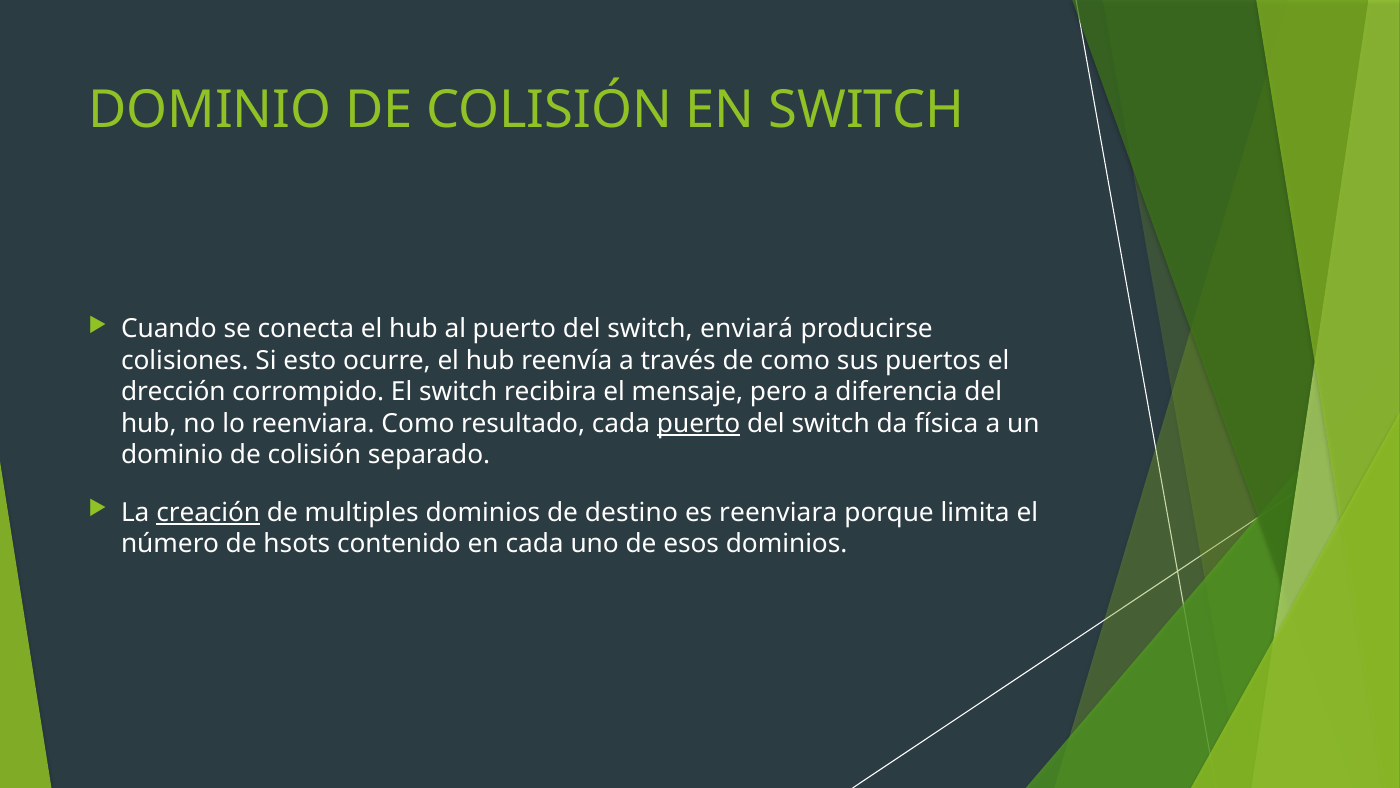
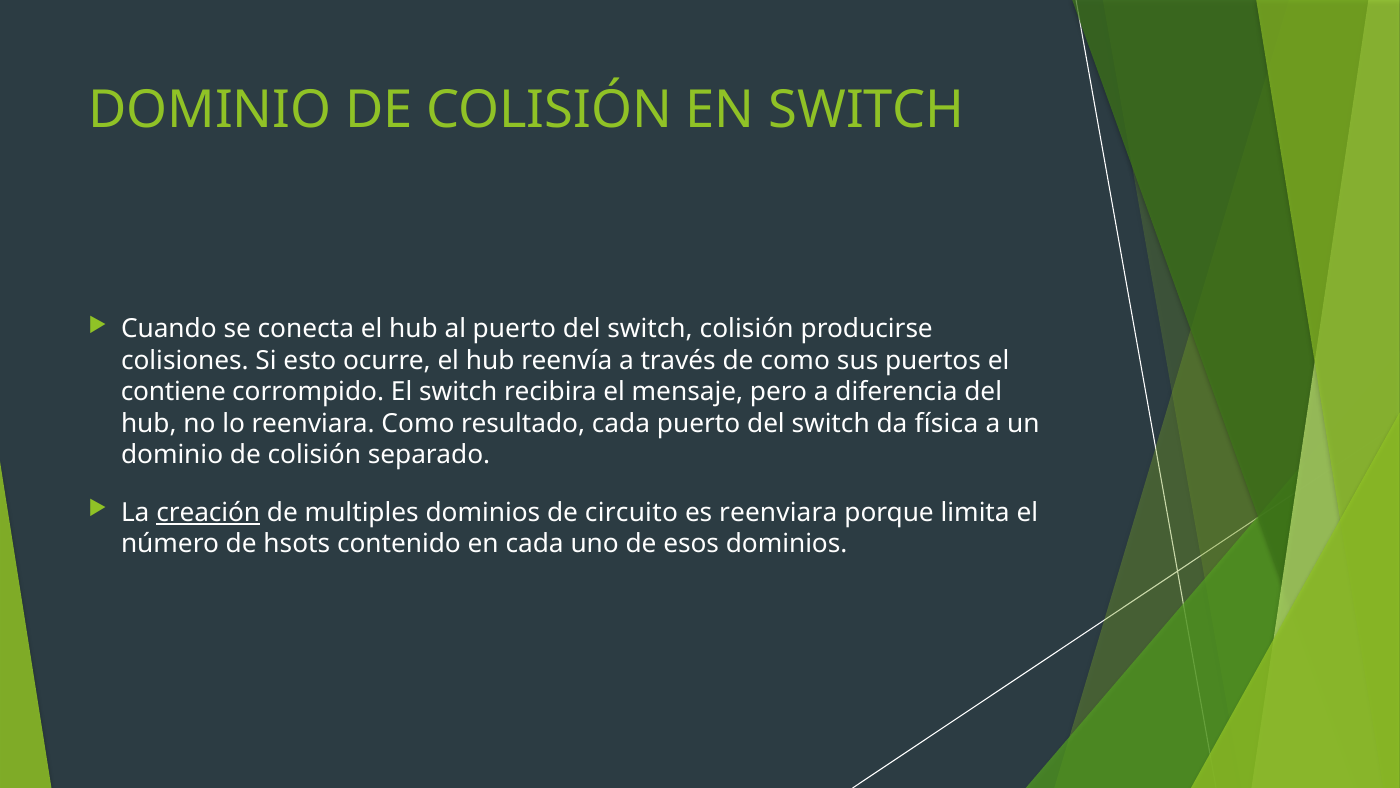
switch enviará: enviará -> colisión (747, 329)
drección: drección -> contiene (173, 392)
puerto underline: present -> none (699, 423)
destino: destino -> circuito (631, 512)
